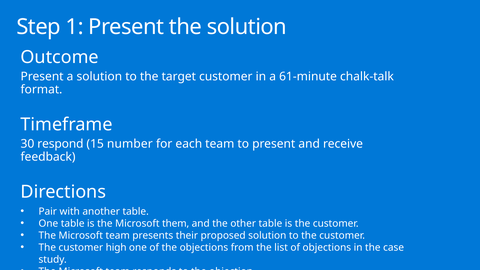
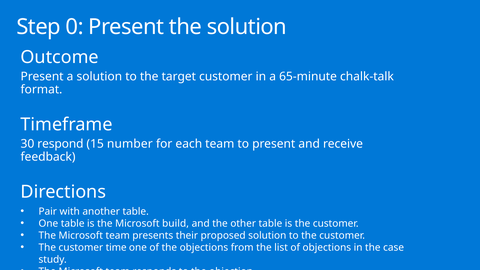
1: 1 -> 0 (75, 27)
61-minute: 61-minute -> 65-minute (308, 76)
them: them -> build (176, 223)
high: high -> time (116, 247)
